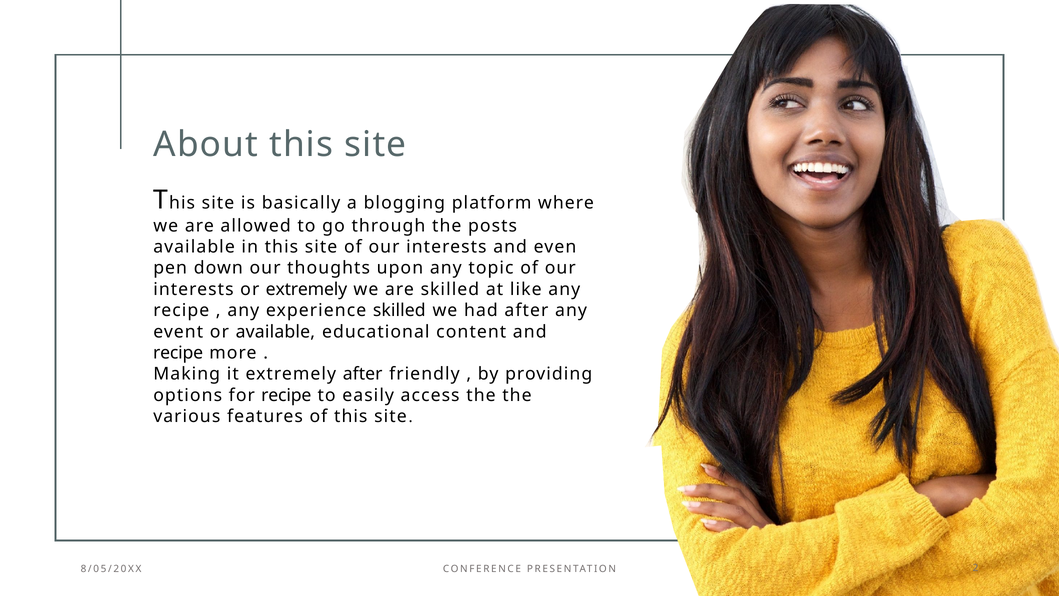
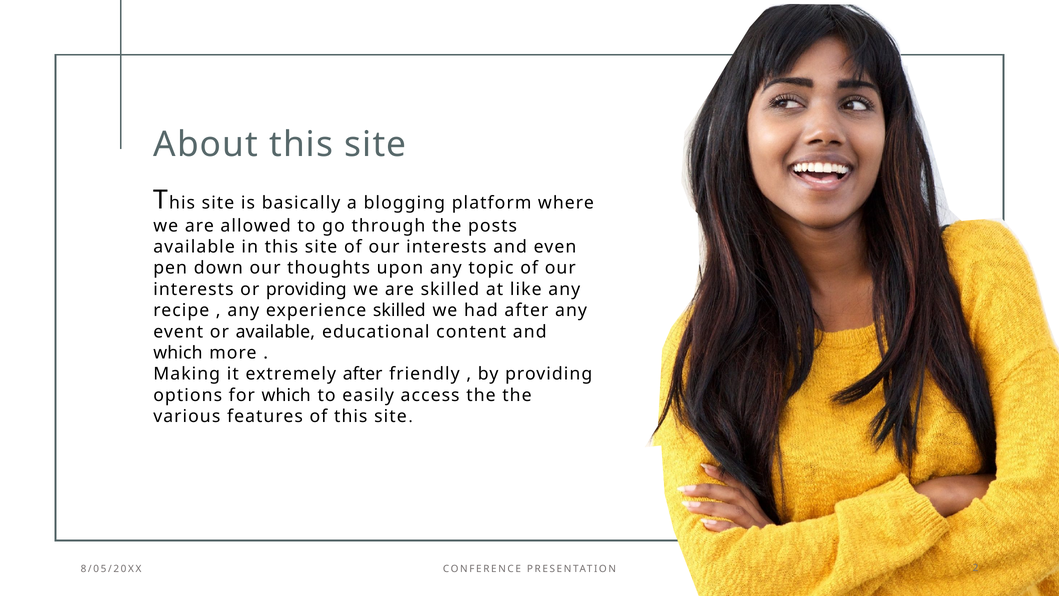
or extremely: extremely -> providing (306, 289)
recipe: recipe -> which (178, 353)
for recipe: recipe -> which (286, 395)
